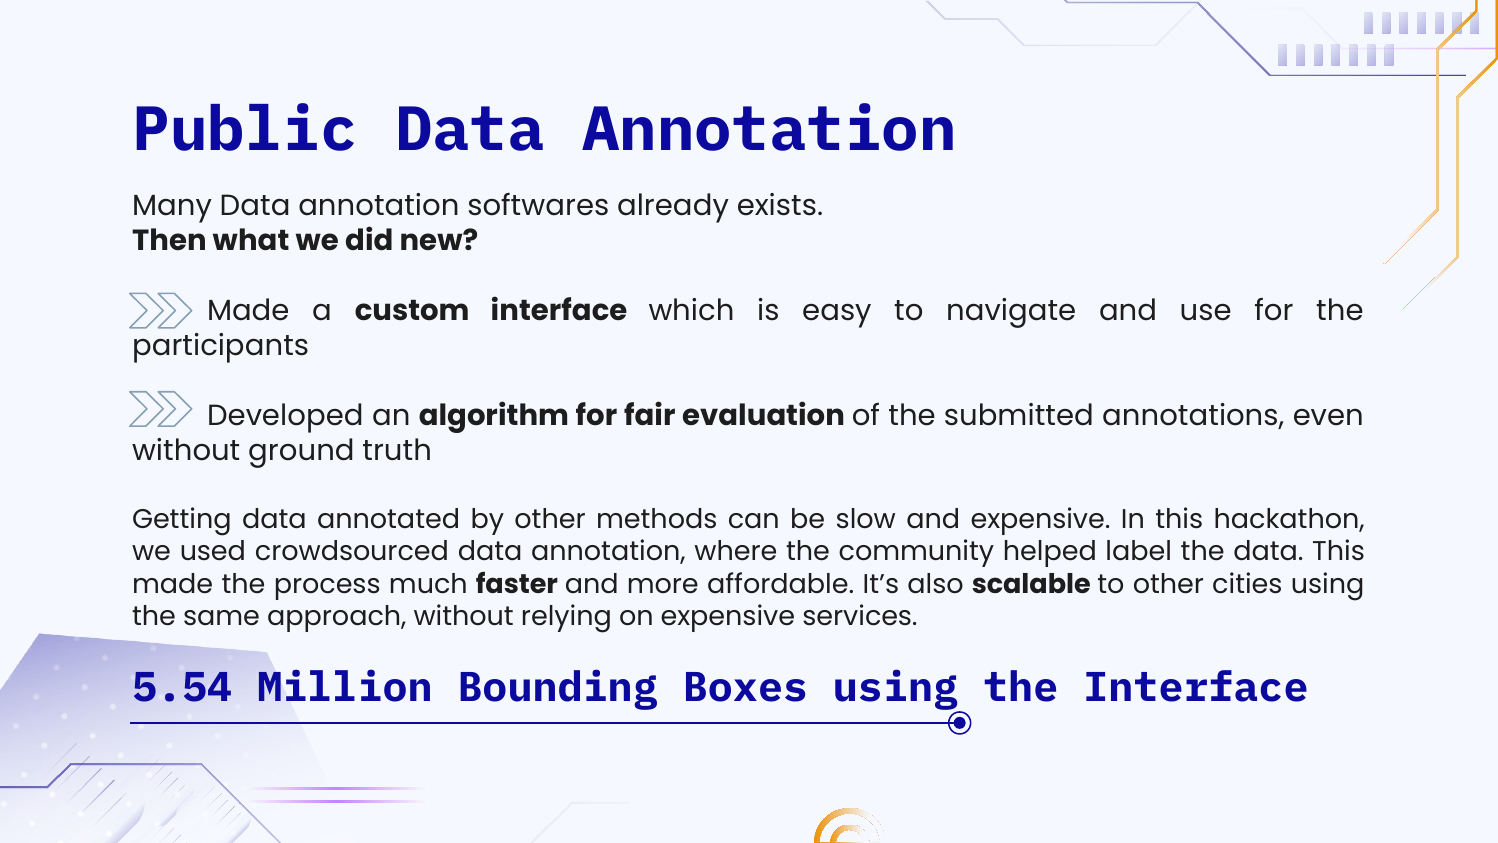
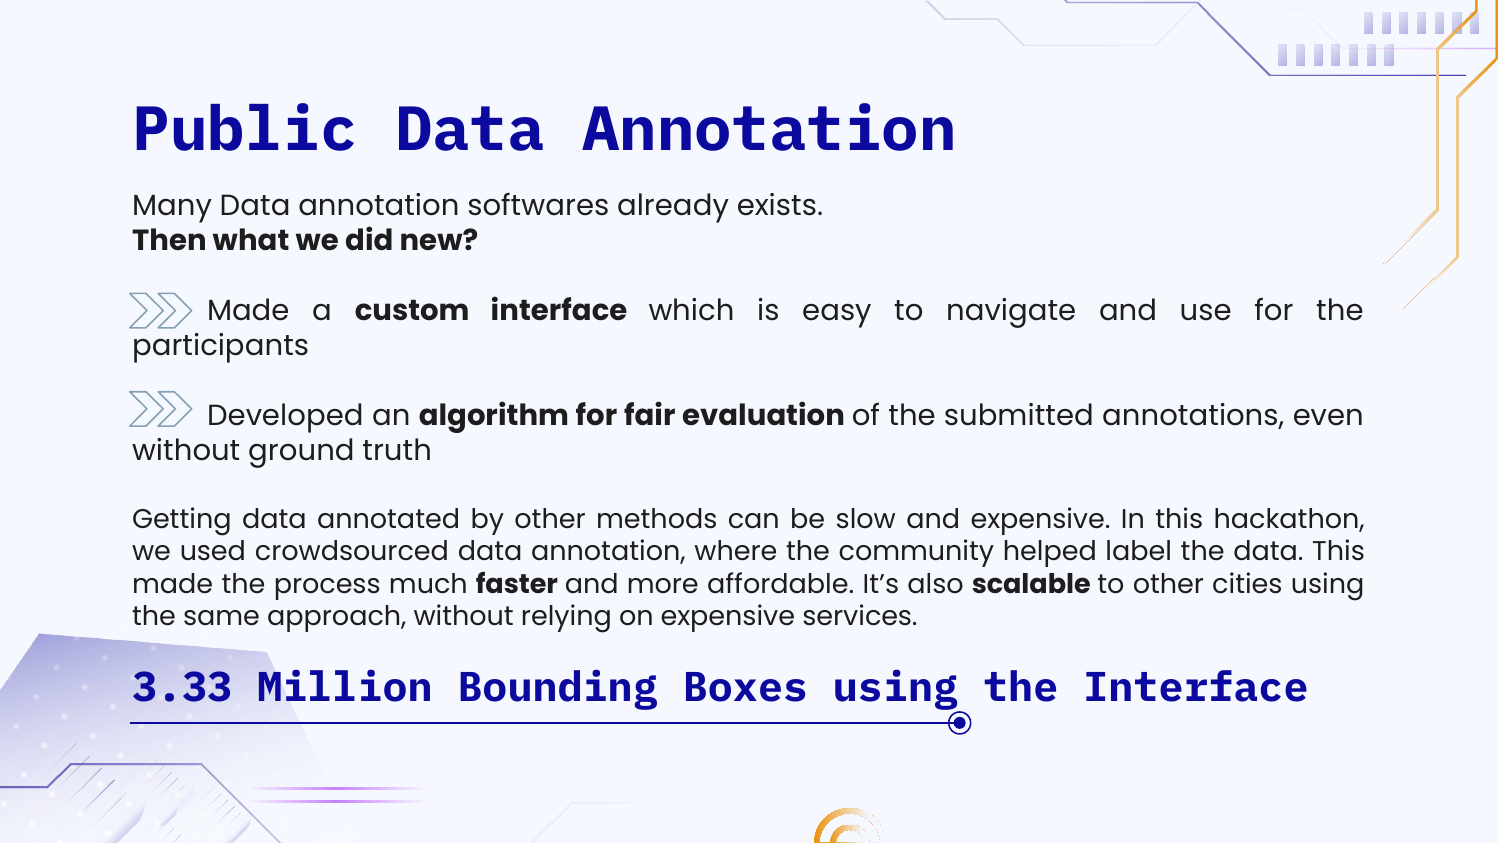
5.54: 5.54 -> 3.33 (182, 688)
